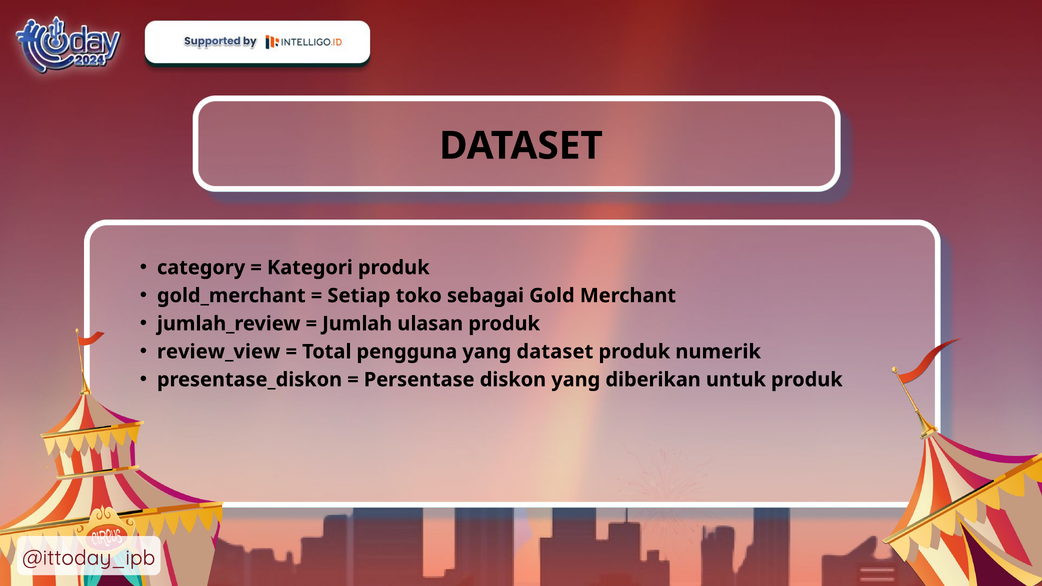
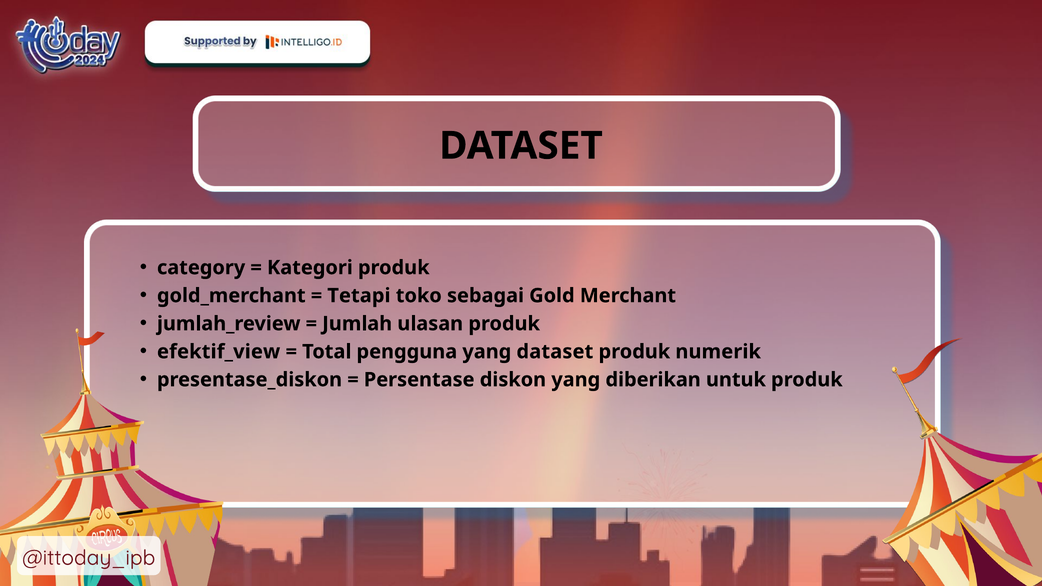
Setiap: Setiap -> Tetapi (359, 296)
review_view: review_view -> efektif_view (219, 352)
